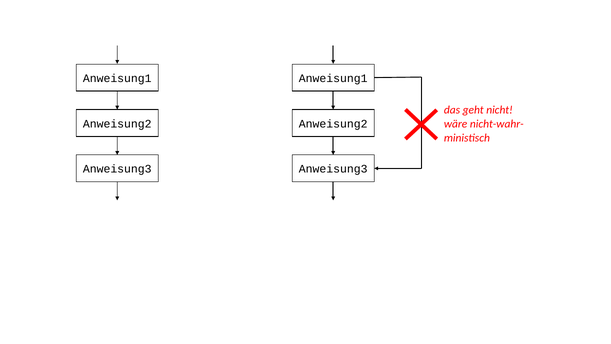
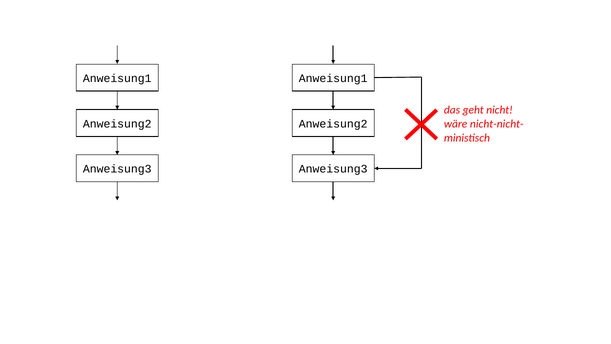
nicht-wahr-: nicht-wahr- -> nicht-nicht- (497, 124)
